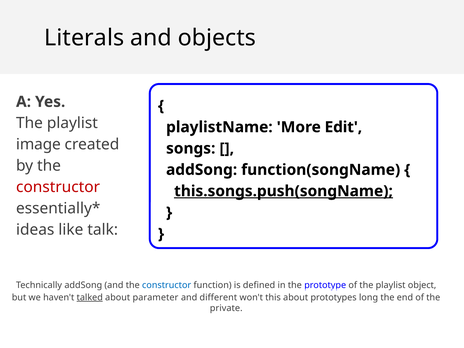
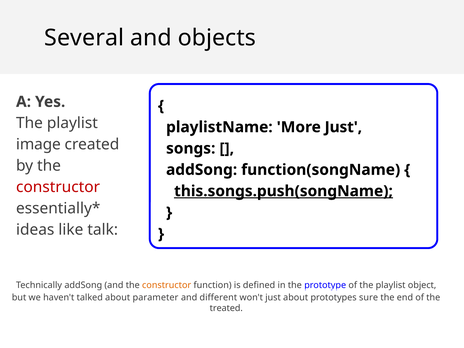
Literals: Literals -> Several (84, 38)
More Edit: Edit -> Just (343, 127)
constructor colour: blue -> orange (167, 285)
talked underline: present -> none (90, 297)
won't this: this -> just (273, 297)
long: long -> sure (369, 297)
private: private -> treated (226, 308)
